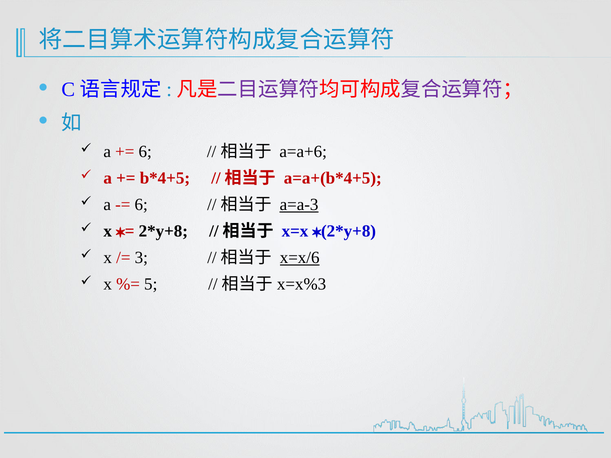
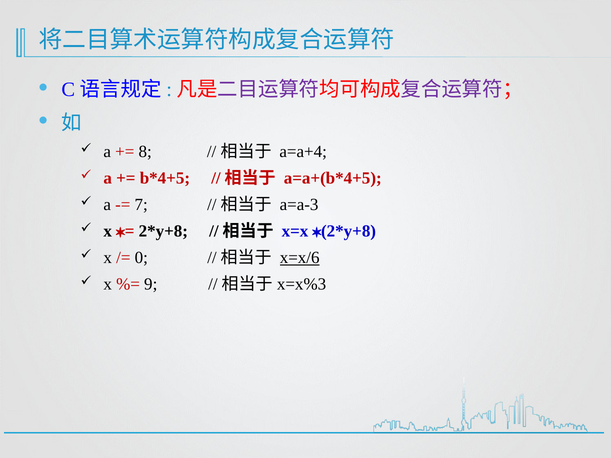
6: 6 -> 8 (145, 152)
a=a+6: a=a+6 -> a=a+4 (303, 152)
6: 6 -> 7 (141, 205)
a=a-3 underline: present -> none (299, 205)
3: 3 -> 0 (141, 258)
5: 5 -> 9 (151, 284)
